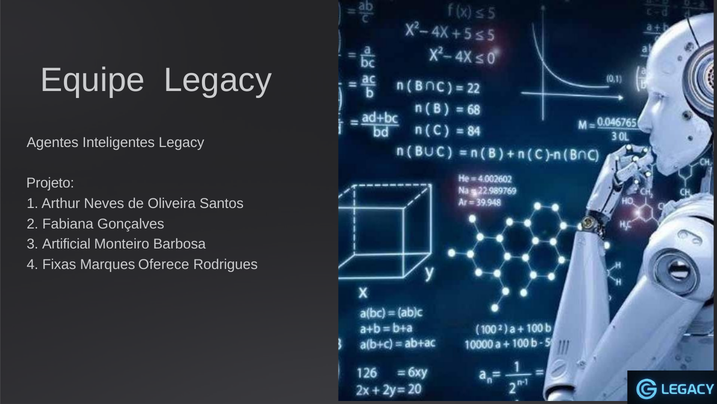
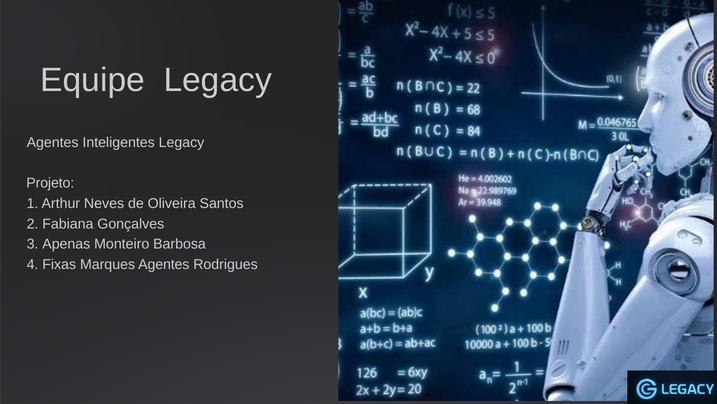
Artificial: Artificial -> Apenas (66, 244)
Marques Oferece: Oferece -> Agentes (164, 264)
